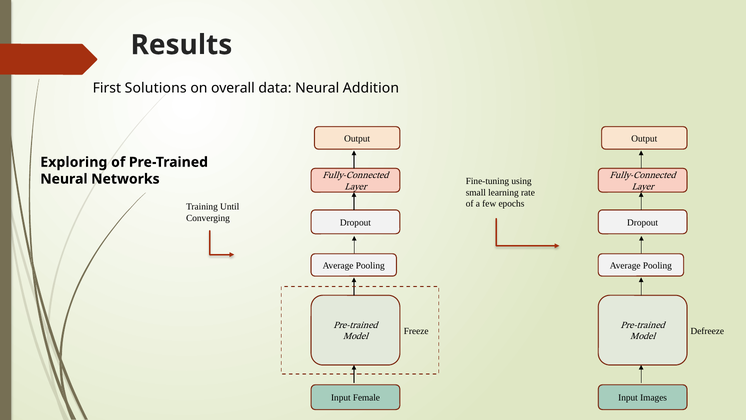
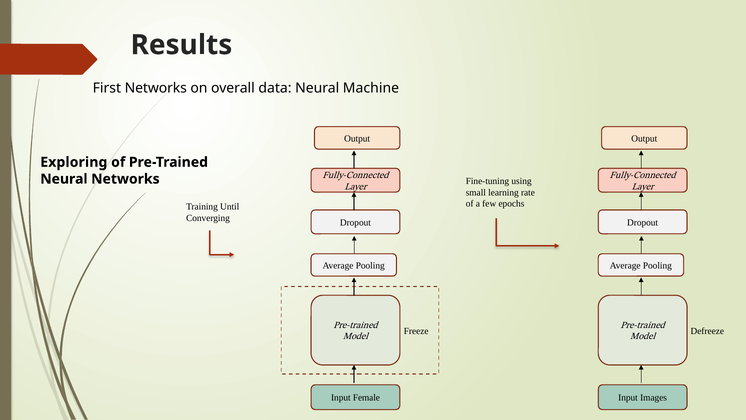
First Solutions: Solutions -> Networks (156, 88)
Addition: Addition -> Machine (371, 88)
